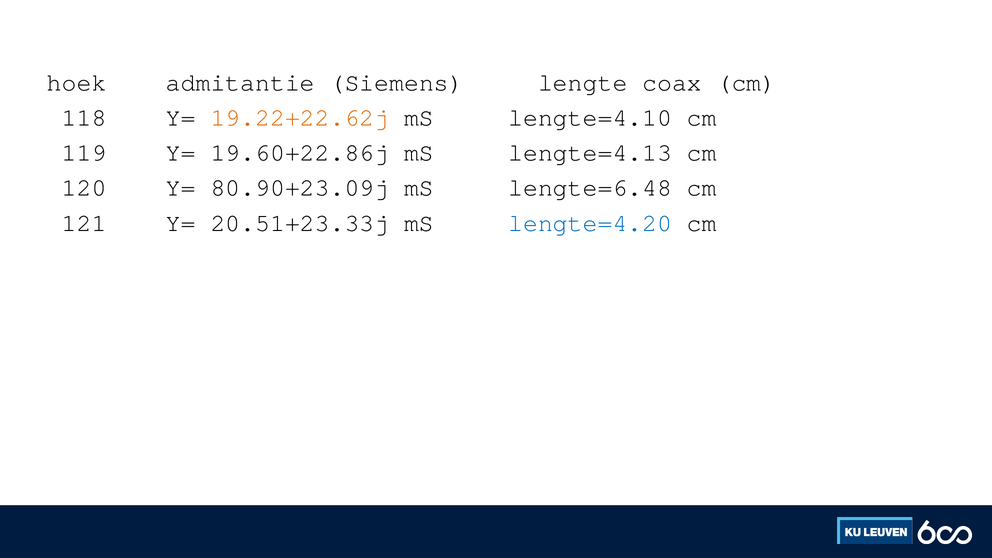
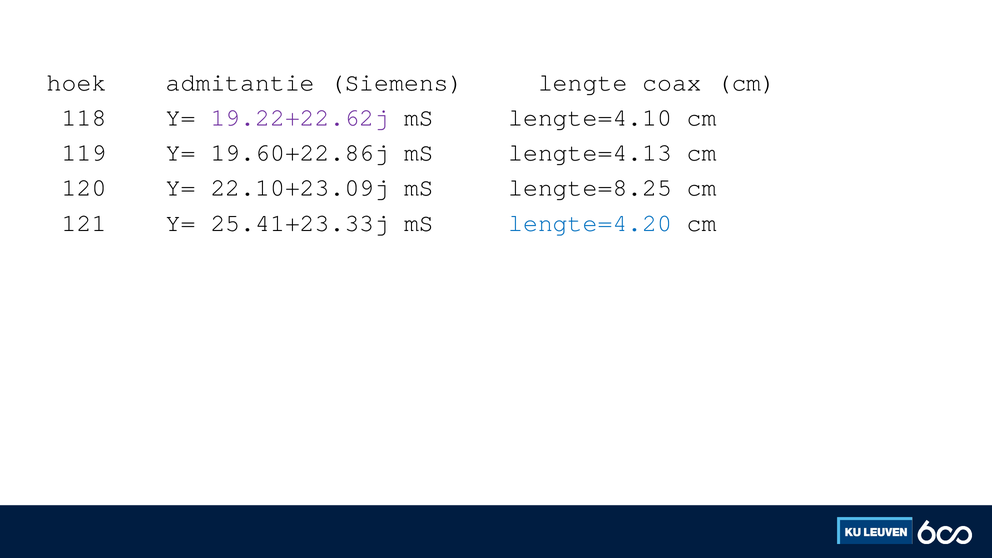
19.22+22.62j colour: orange -> purple (300, 118)
80.90+23.09j: 80.90+23.09j -> 22.10+23.09j (300, 188)
lengte=6.48: lengte=6.48 -> lengte=8.25 (590, 188)
20.51+23.33j: 20.51+23.33j -> 25.41+23.33j (300, 223)
